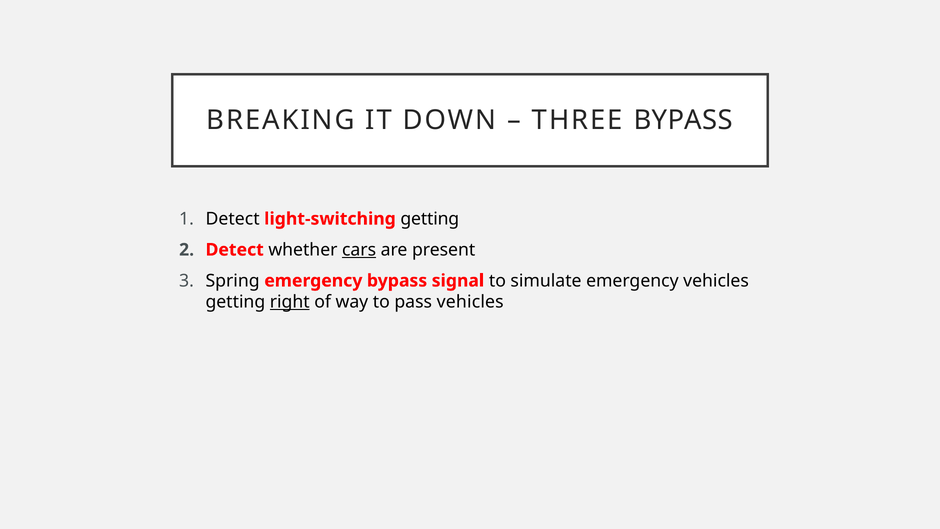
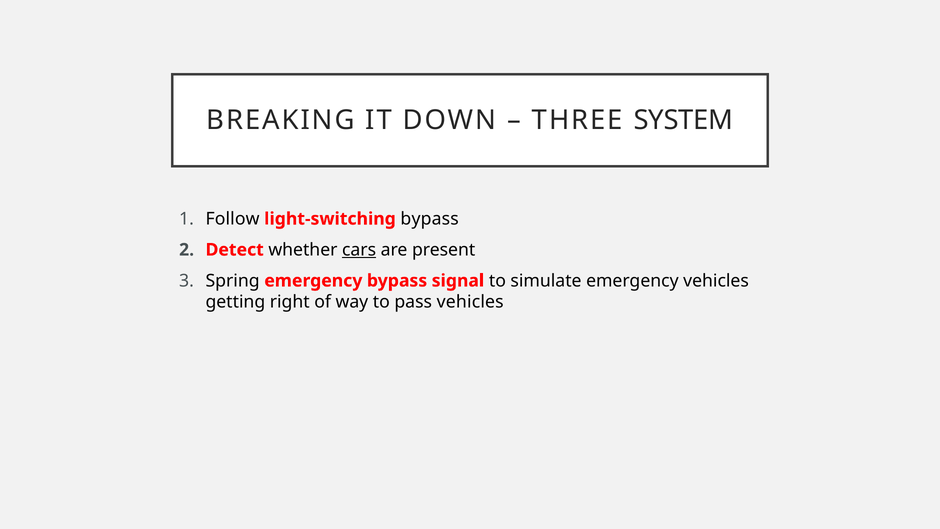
THREE BYPASS: BYPASS -> SYSTEM (683, 120)
Detect: Detect -> Follow (233, 219)
light-switching getting: getting -> bypass (430, 219)
right underline: present -> none (290, 302)
